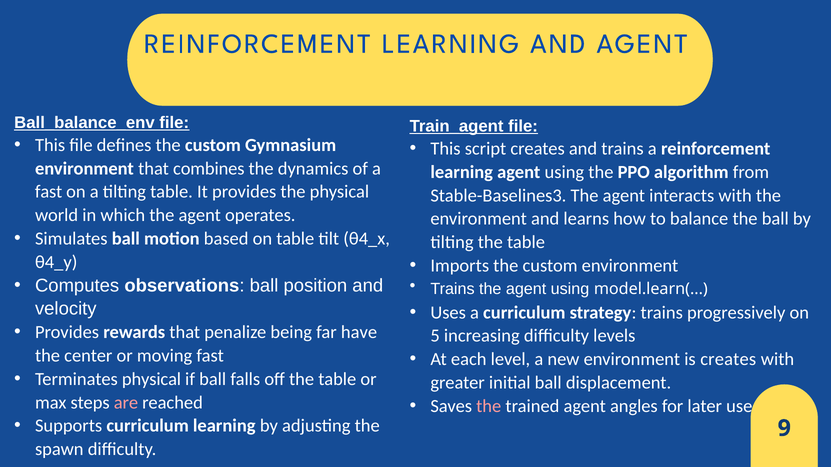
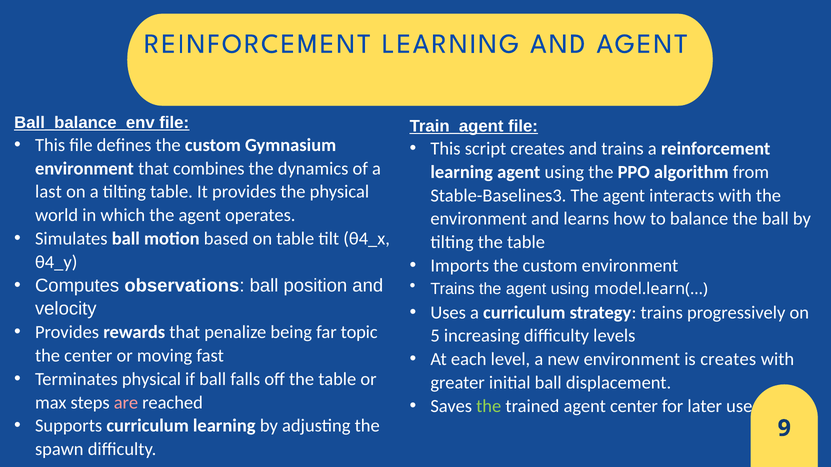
fast: fast -> last (48, 192)
have: have -> topic (359, 333)
the colour: pink -> light green (489, 406)
agent angles: angles -> center (634, 406)
